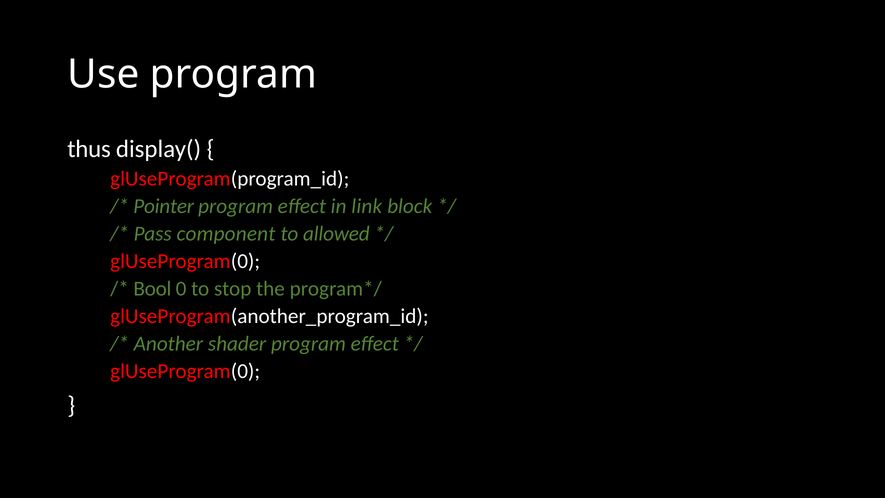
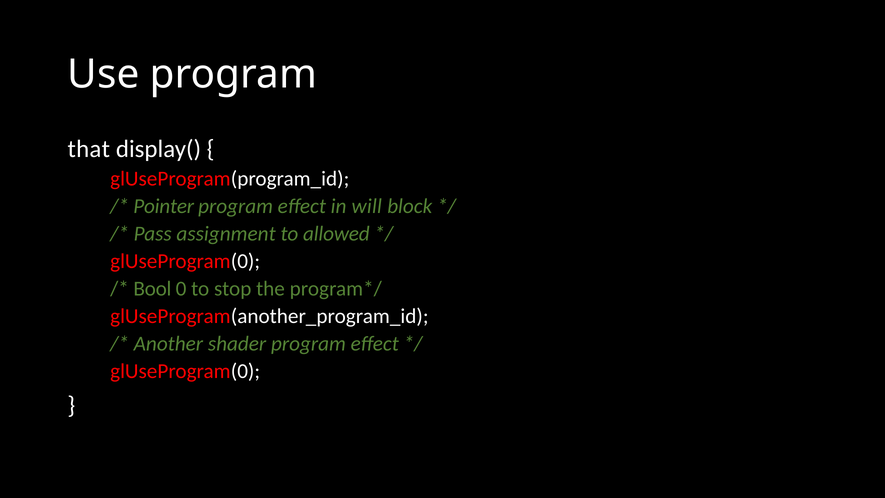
thus: thus -> that (89, 149)
link: link -> will (367, 206)
component: component -> assignment (226, 234)
